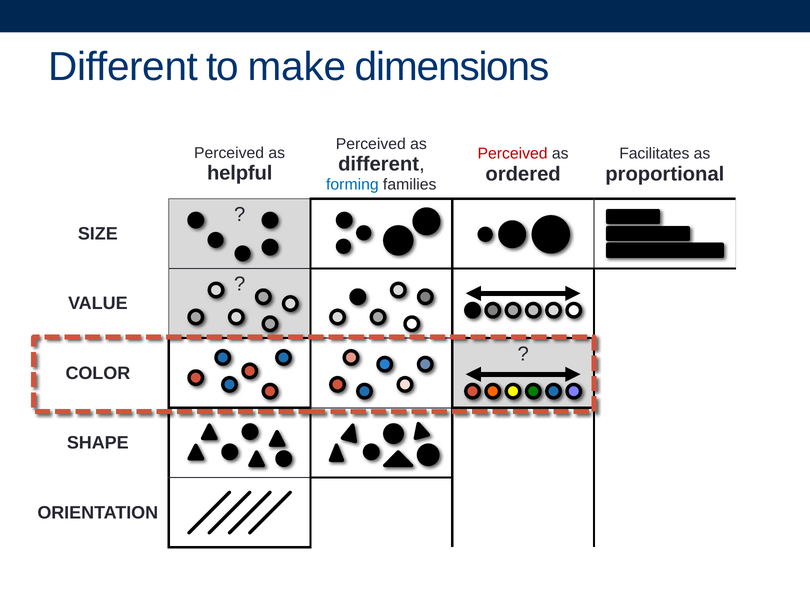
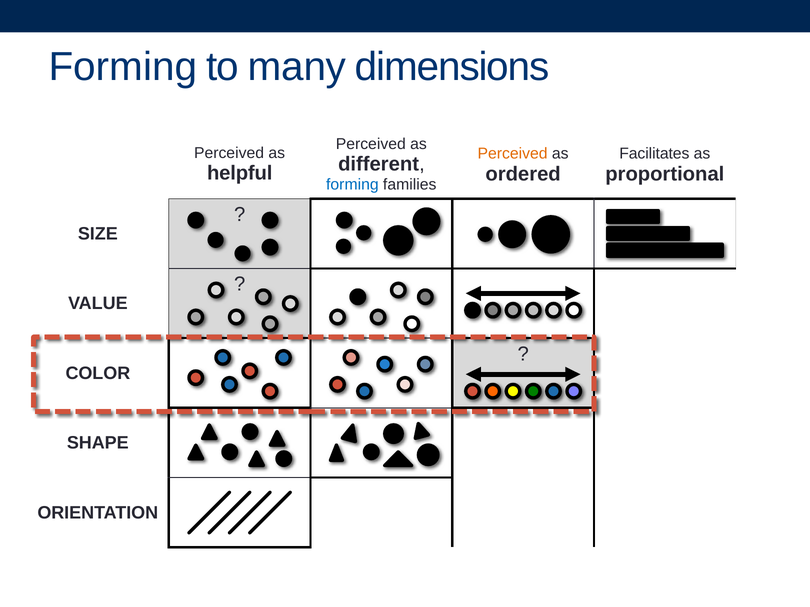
Different: Different -> Forming (123, 67)
make: make -> many (297, 67)
Perceived colour: red -> orange (513, 154)
